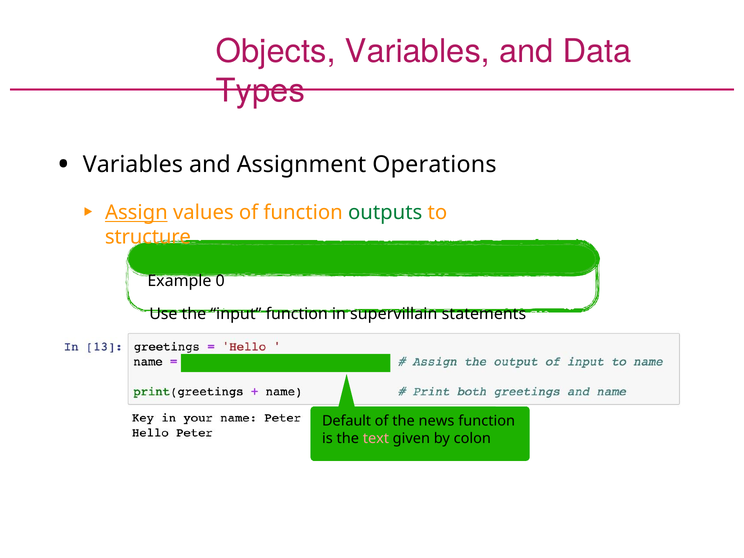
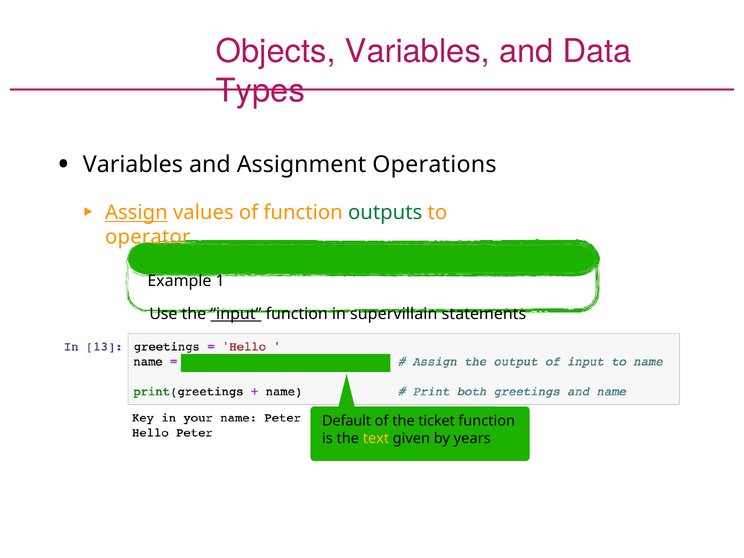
structure: structure -> operator (148, 237)
0: 0 -> 1 (220, 281)
input underline: none -> present (236, 314)
news: news -> ticket (437, 421)
text colour: pink -> yellow (376, 438)
colon: colon -> years (472, 438)
